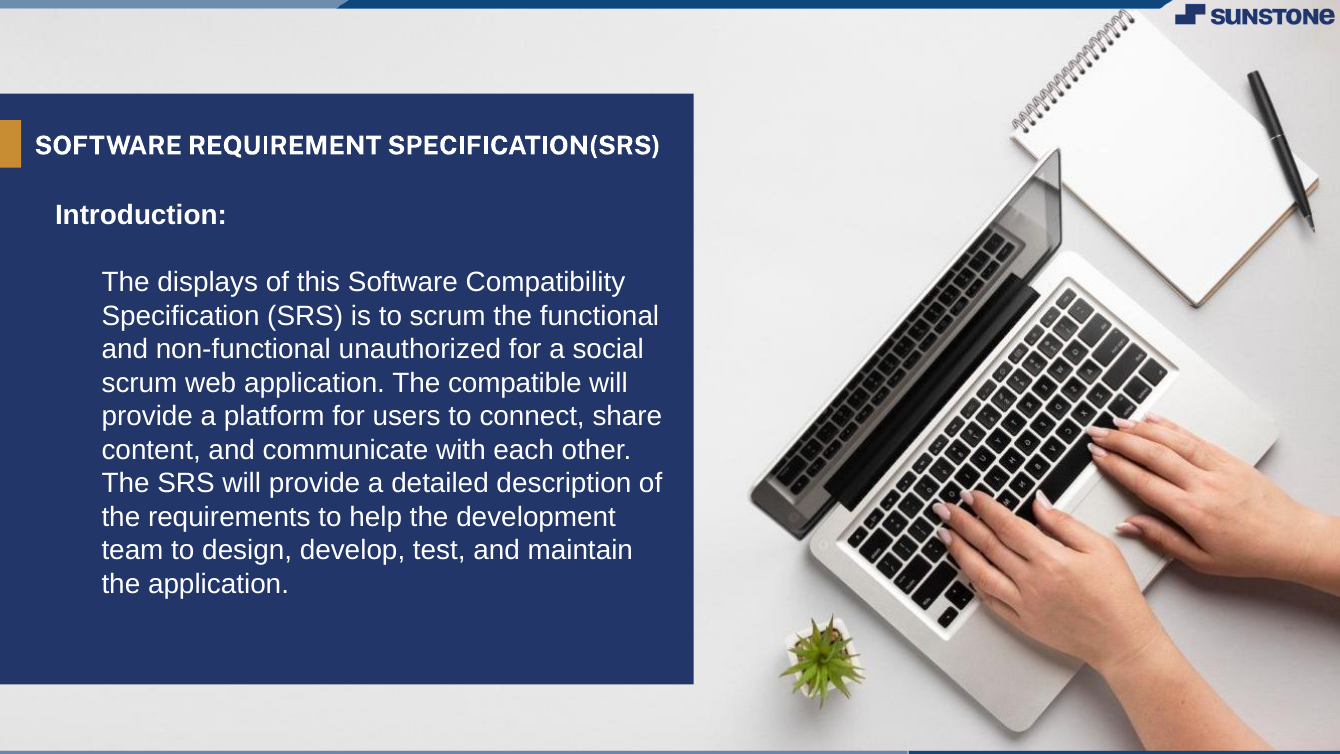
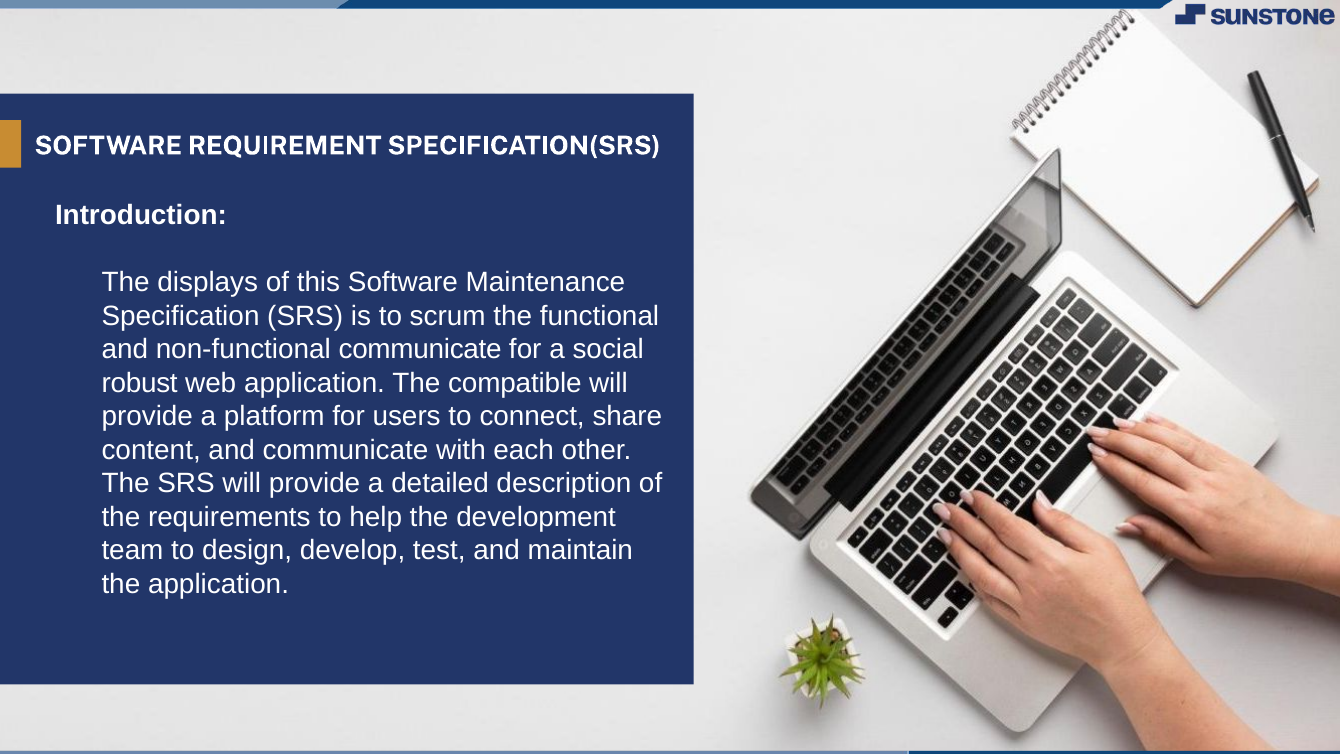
Compatibility: Compatibility -> Maintenance (545, 282)
non-functional unauthorized: unauthorized -> communicate (420, 349)
scrum: scrum -> robust (140, 383)
